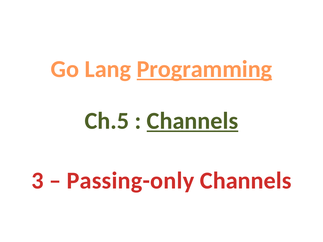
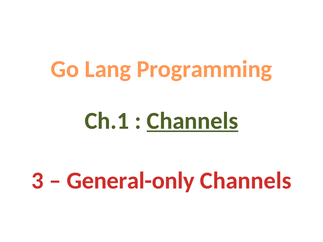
Programming underline: present -> none (204, 69)
Ch.5: Ch.5 -> Ch.1 (107, 121)
Passing-only: Passing-only -> General-only (131, 181)
